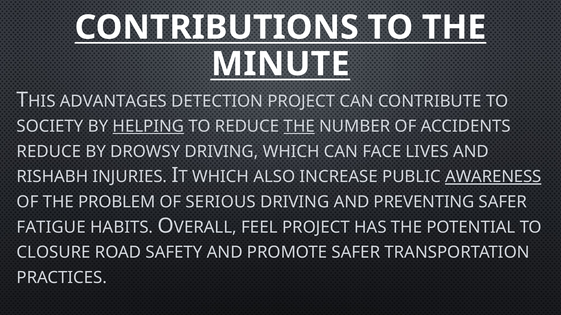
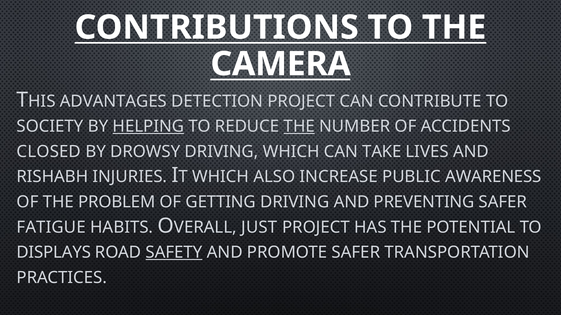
MINUTE: MINUTE -> CAMERA (281, 64)
REDUCE: REDUCE -> CLOSED (49, 152)
FACE: FACE -> TAKE (382, 152)
AWARENESS underline: present -> none (493, 177)
SERIOUS: SERIOUS -> GETTING (221, 202)
FEEL: FEEL -> JUST (259, 228)
CLOSURE: CLOSURE -> DISPLAYS (54, 253)
SAFETY underline: none -> present (174, 253)
